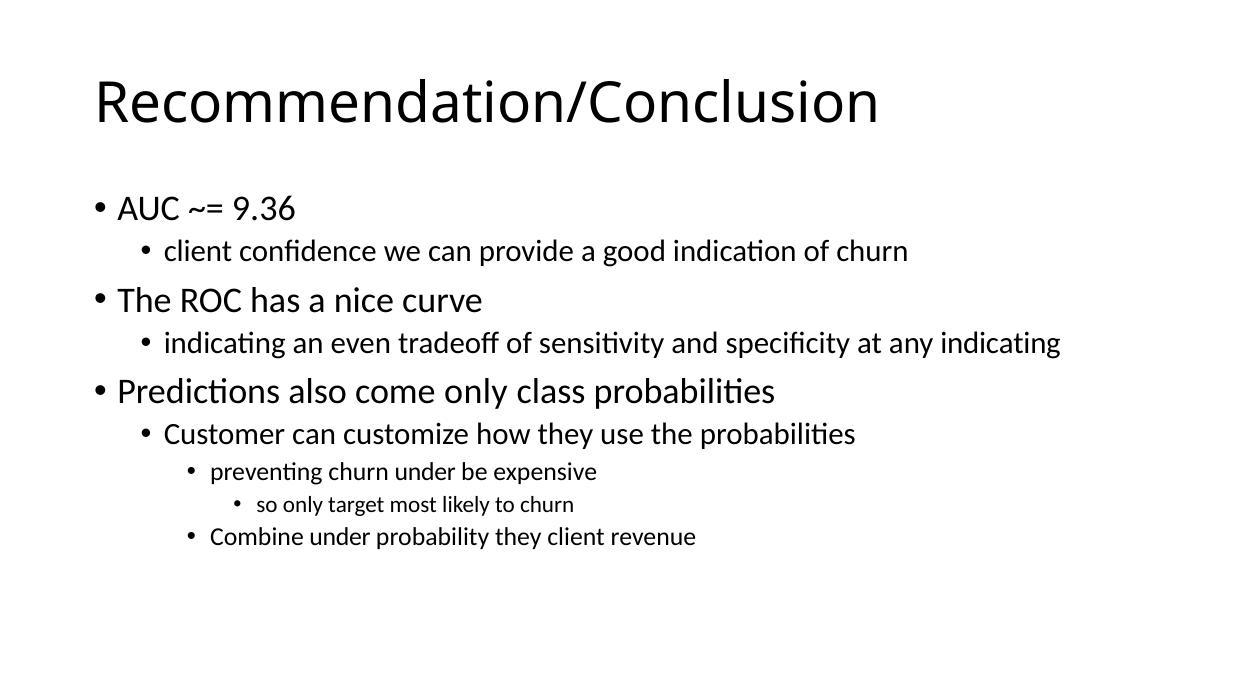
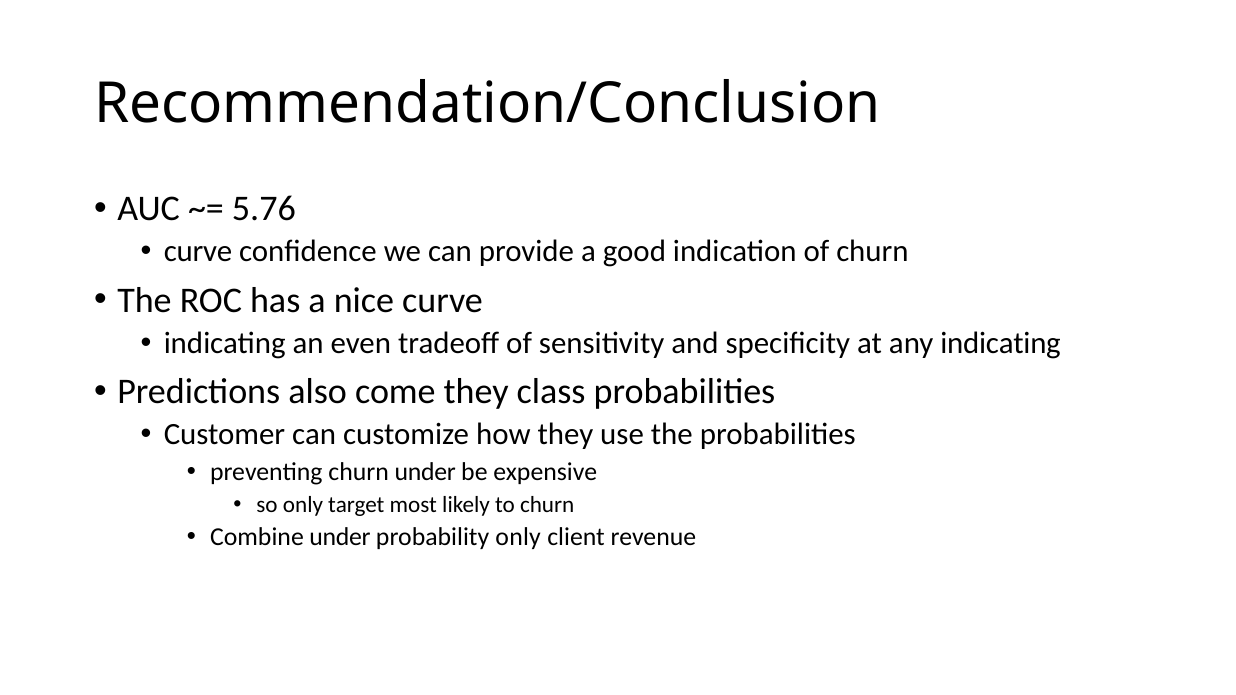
9.36: 9.36 -> 5.76 (264, 209)
client: client -> curve (198, 252)
come only: only -> they (476, 392)
probability they: they -> only (518, 538)
